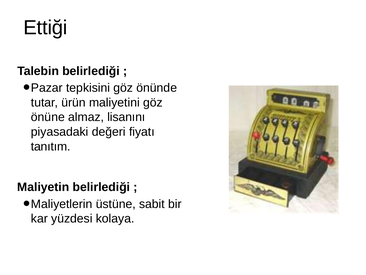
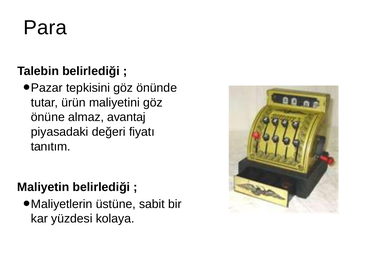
Ettiği: Ettiği -> Para (45, 27)
lisanını: lisanını -> avantaj (126, 117)
